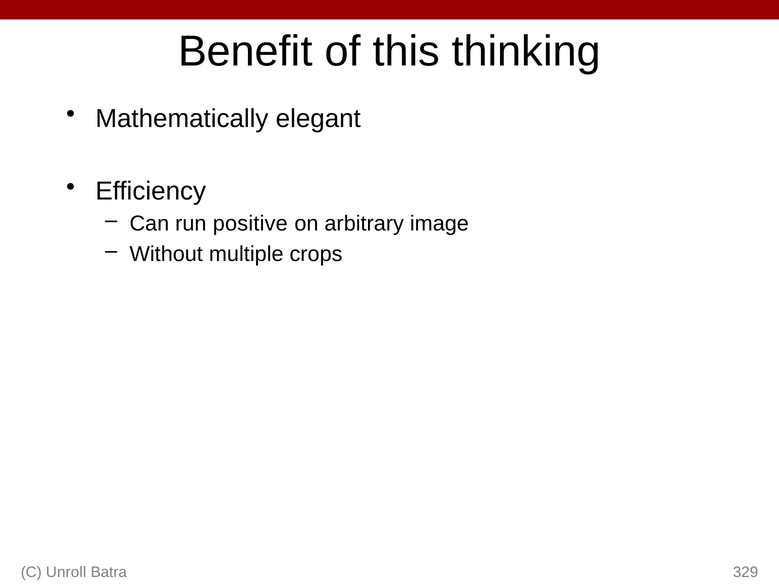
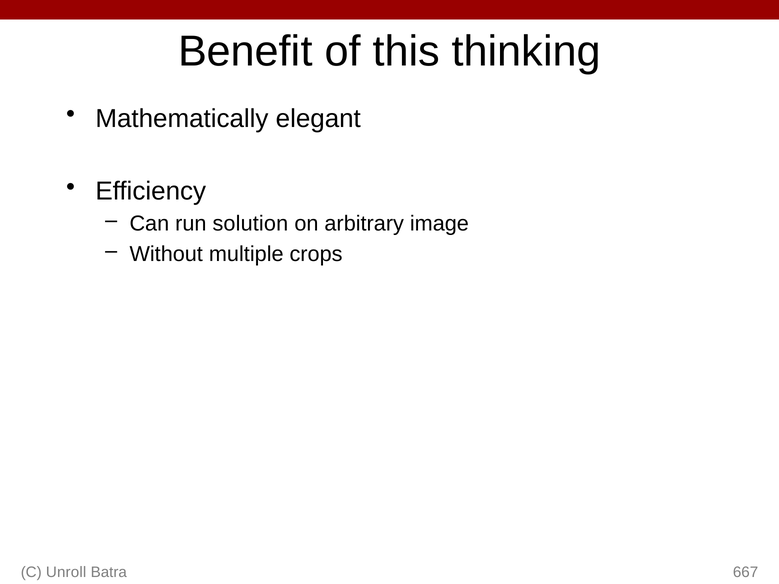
positive: positive -> solution (250, 224)
329: 329 -> 667 (746, 572)
